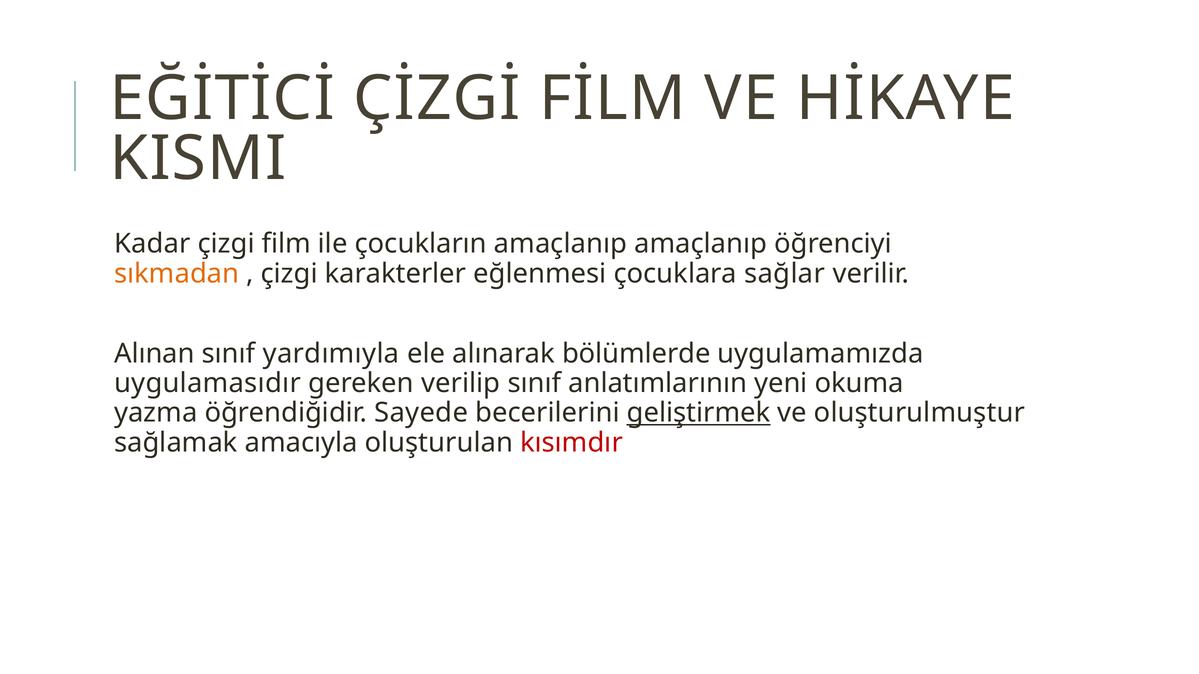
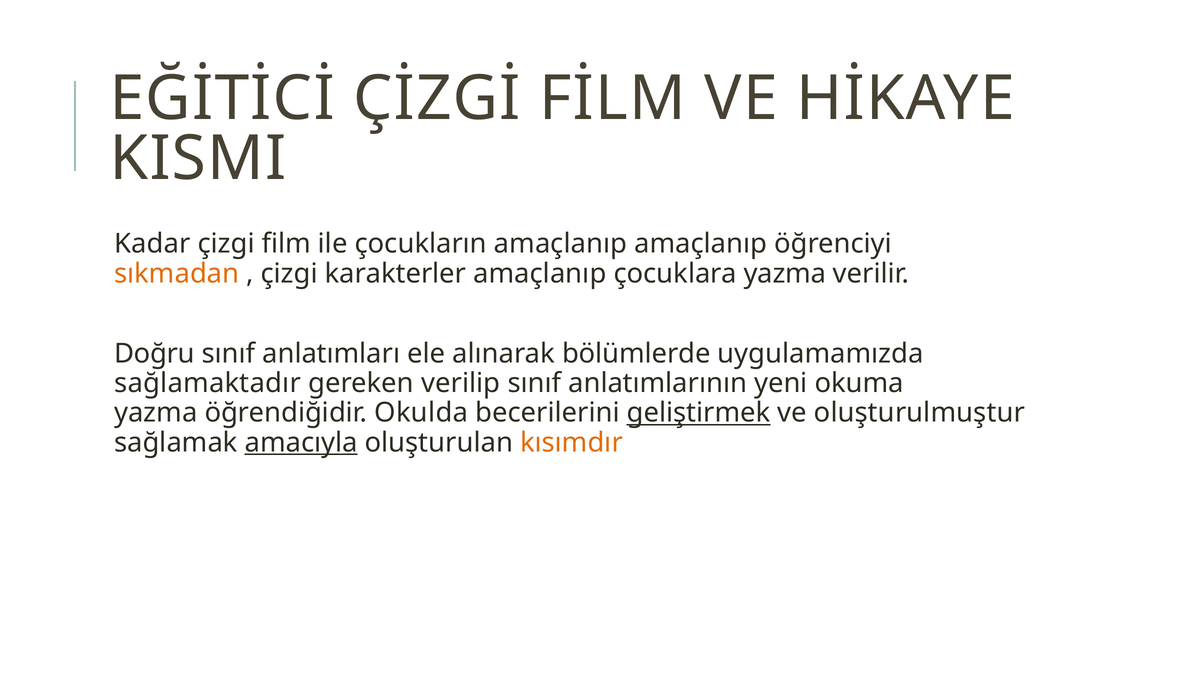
karakterler eğlenmesi: eğlenmesi -> amaçlanıp (540, 274)
çocuklara sağlar: sağlar -> yazma (785, 274)
Alınan: Alınan -> Doğru (154, 354)
yardımıyla: yardımıyla -> anlatımları (331, 354)
uygulamasıdır: uygulamasıdır -> sağlamaktadır (208, 383)
Sayede: Sayede -> Okulda (421, 413)
amacıyla underline: none -> present (301, 443)
kısımdır colour: red -> orange (572, 443)
